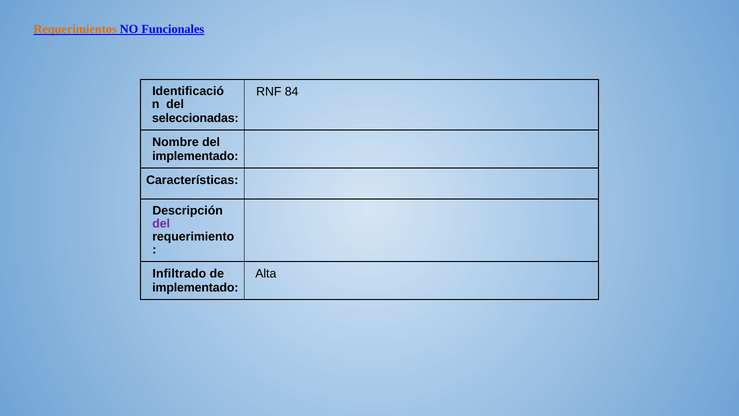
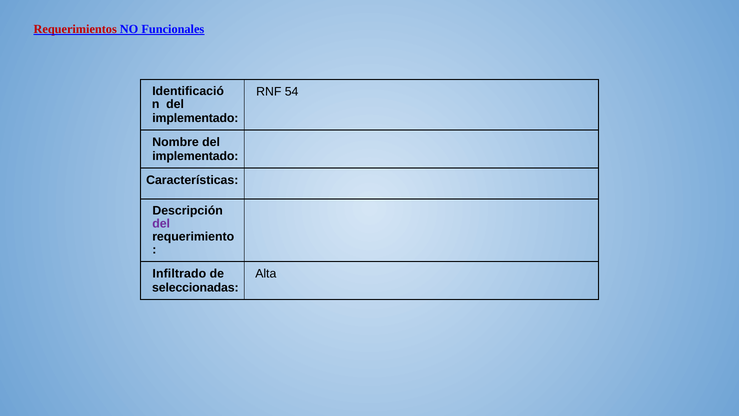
Requerimientos colour: orange -> red (75, 29)
84: 84 -> 54 (292, 92)
seleccionadas: seleccionadas -> implementado (195, 118)
implementado: implementado -> seleccionadas (195, 287)
